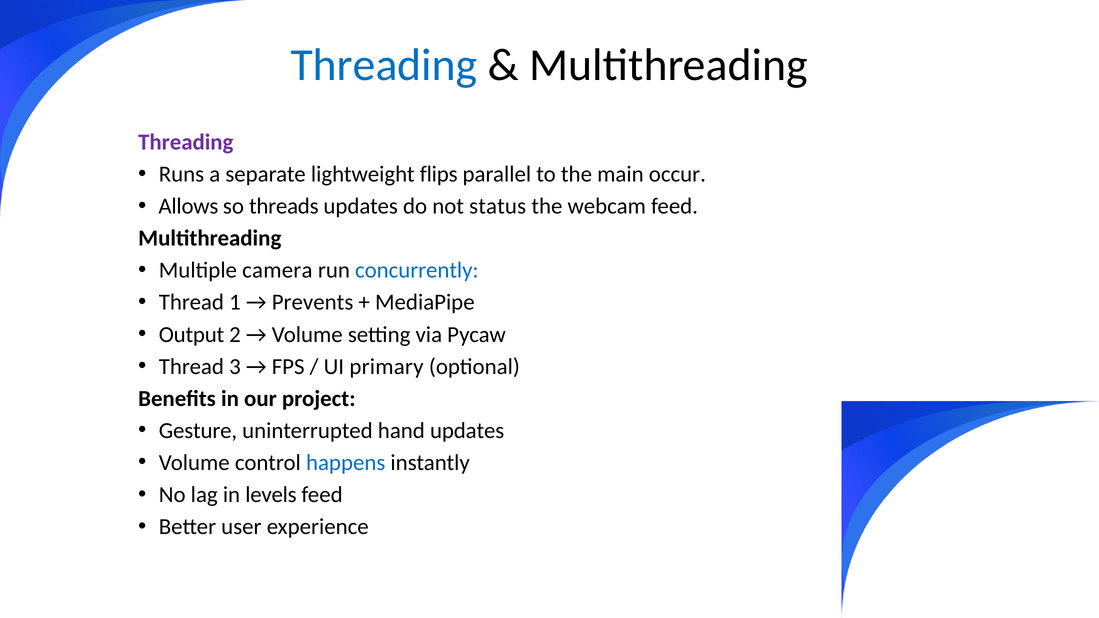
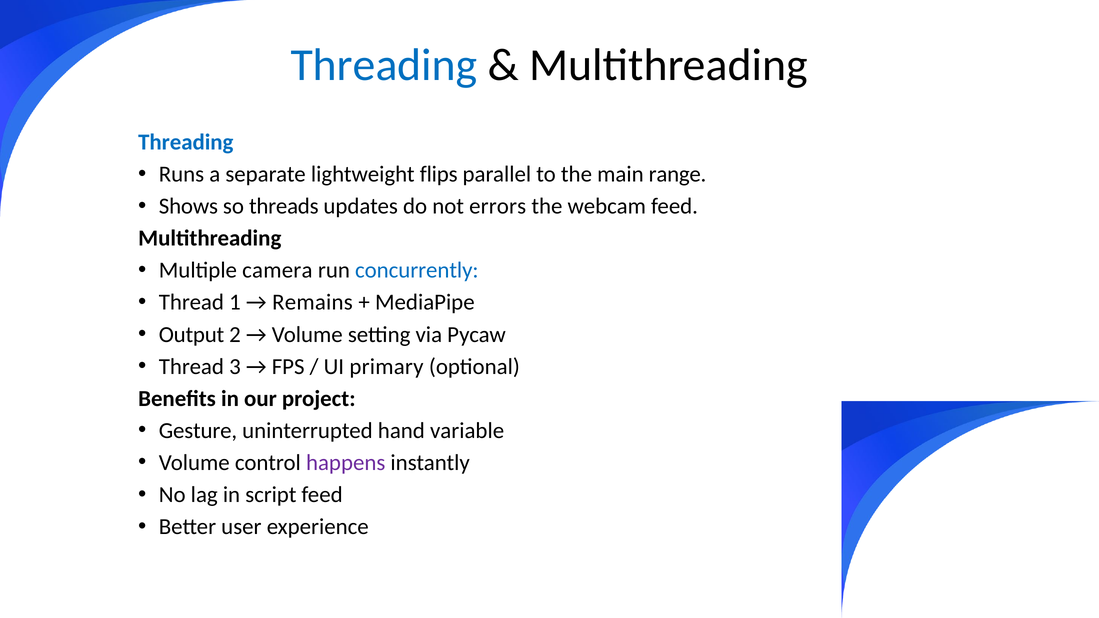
Threading colour: purple -> blue (186, 142)
occur: occur -> range (678, 174)
Allows: Allows -> Shows (188, 206)
status: status -> errors (498, 206)
Prevents: Prevents -> Remains (312, 303)
hand updates: updates -> variable (467, 431)
happens colour: blue -> purple (346, 463)
levels: levels -> script (271, 495)
